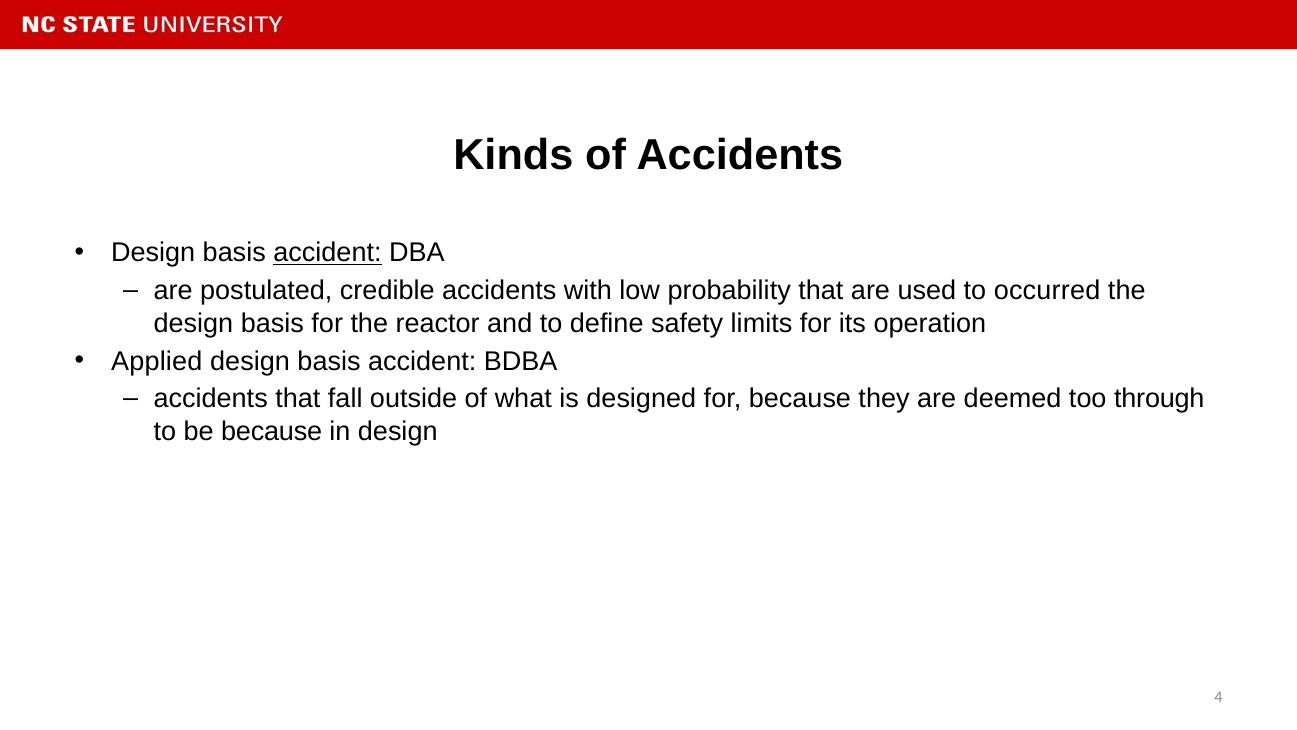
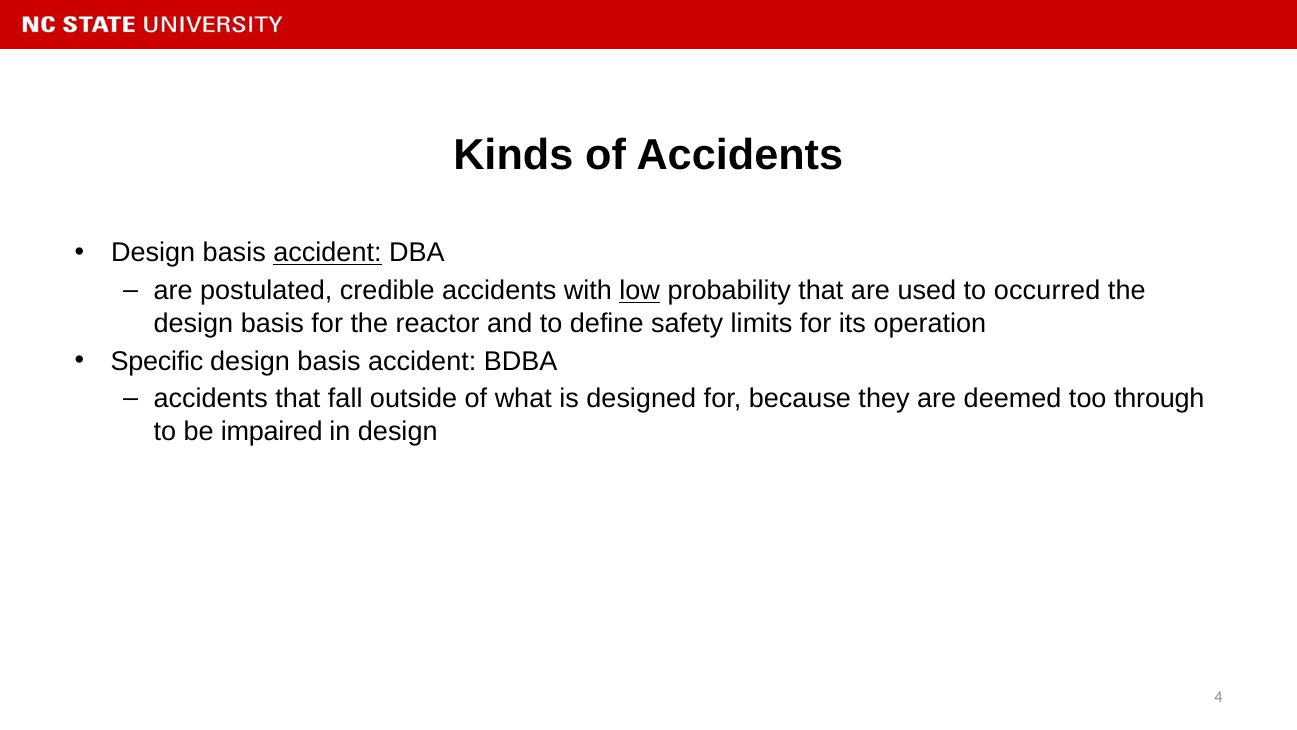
low underline: none -> present (640, 291)
Applied: Applied -> Specific (157, 361)
be because: because -> impaired (272, 431)
